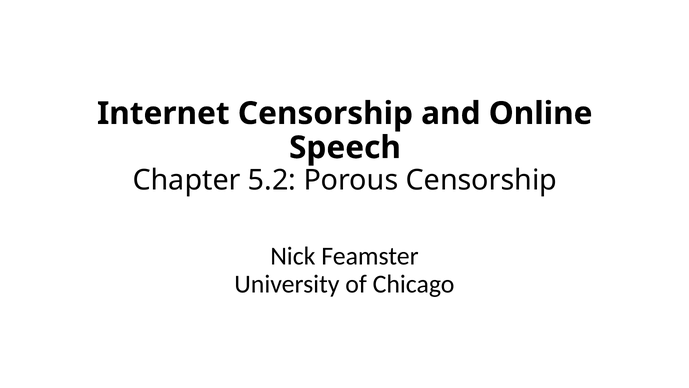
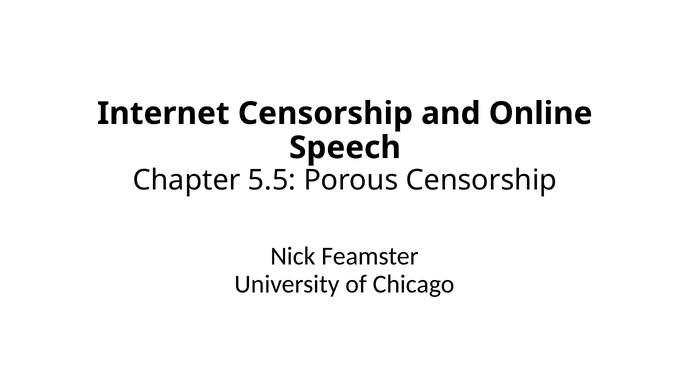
5.2: 5.2 -> 5.5 (272, 180)
